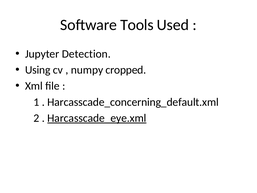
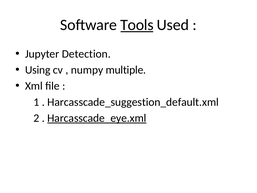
Tools underline: none -> present (137, 25)
cropped: cropped -> multiple (126, 70)
Harcasscade_concerning_default.xml: Harcasscade_concerning_default.xml -> Harcasscade_suggestion_default.xml (133, 102)
